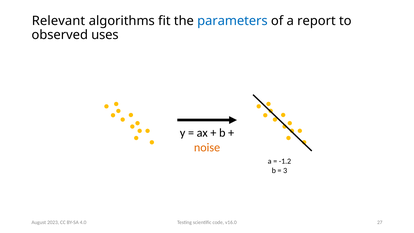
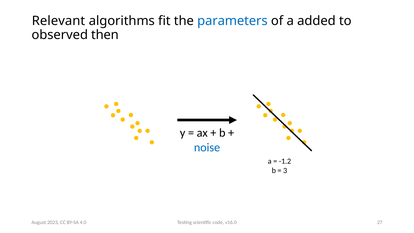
report: report -> added (316, 21)
uses: uses -> then (105, 35)
noise colour: orange -> blue (207, 147)
